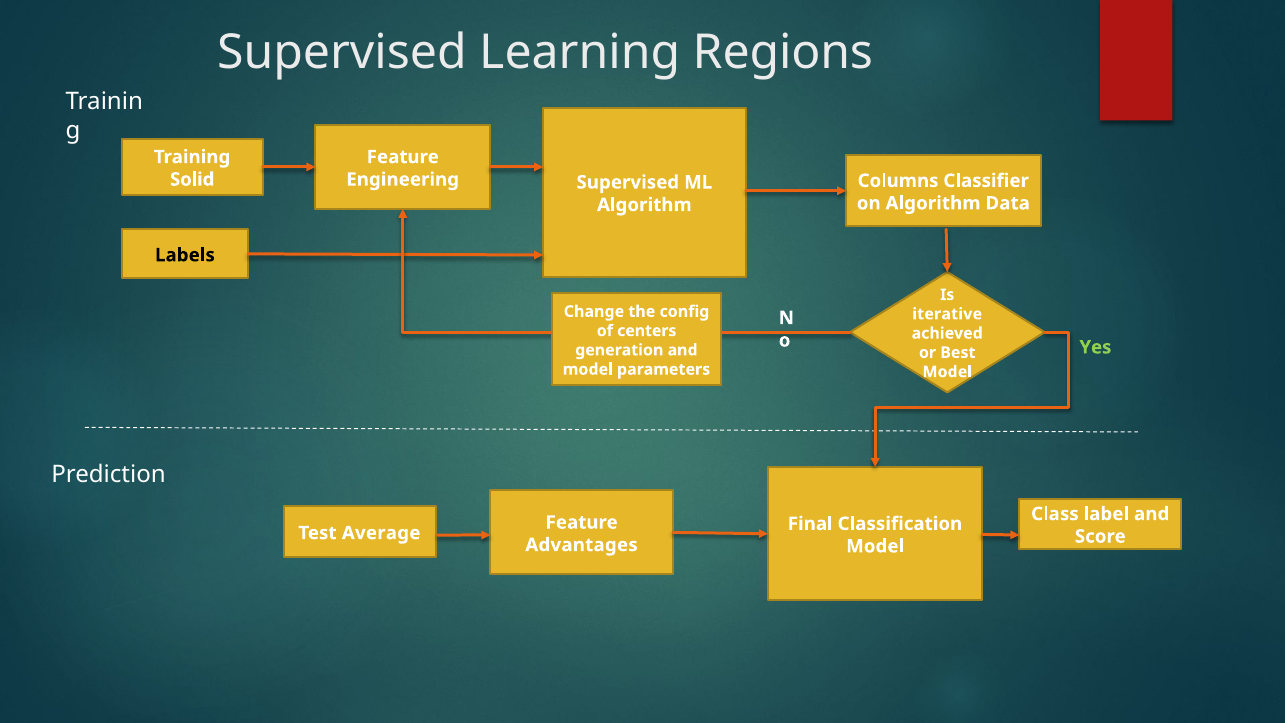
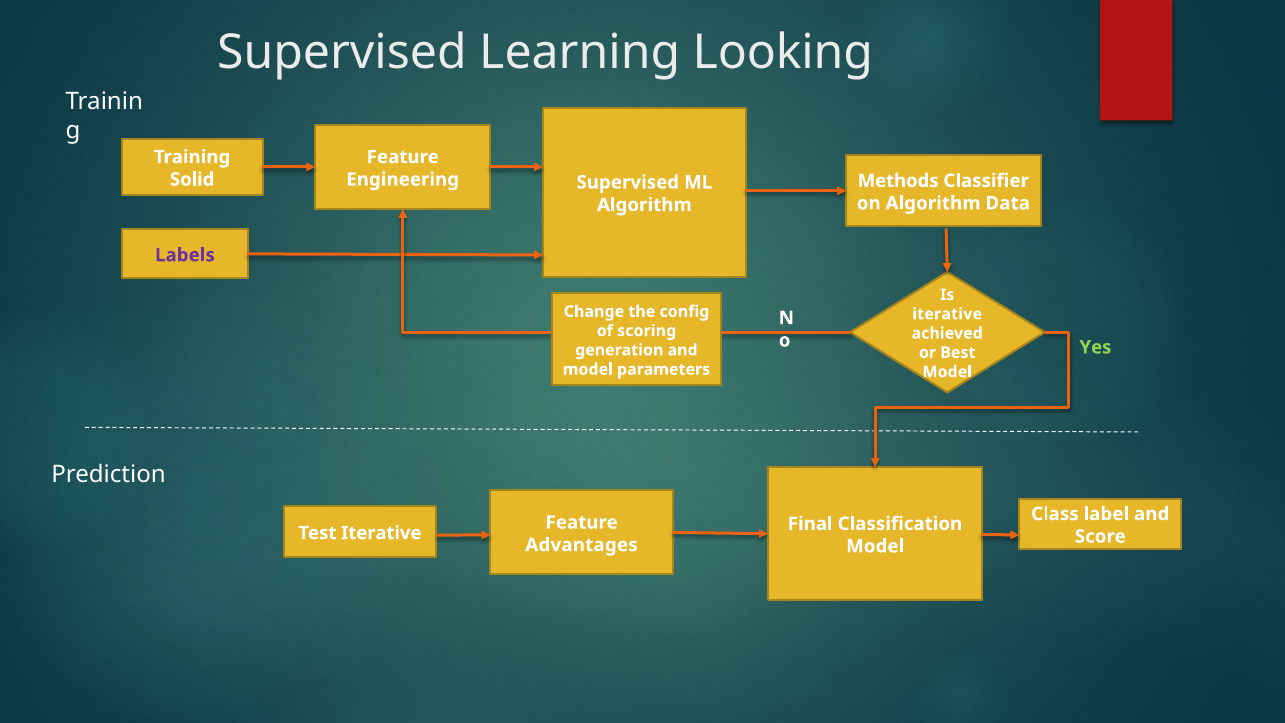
Regions: Regions -> Looking (783, 52)
Columns: Columns -> Methods (898, 181)
Labels colour: black -> purple (185, 255)
centers: centers -> scoring (647, 331)
Test Average: Average -> Iterative (381, 533)
